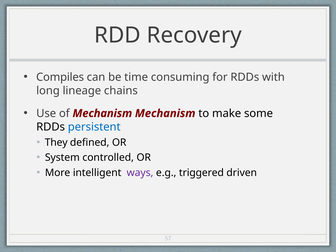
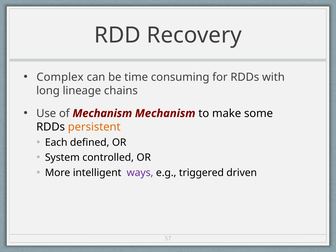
Compiles: Compiles -> Complex (60, 77)
persistent colour: blue -> orange (94, 127)
They: They -> Each (56, 142)
